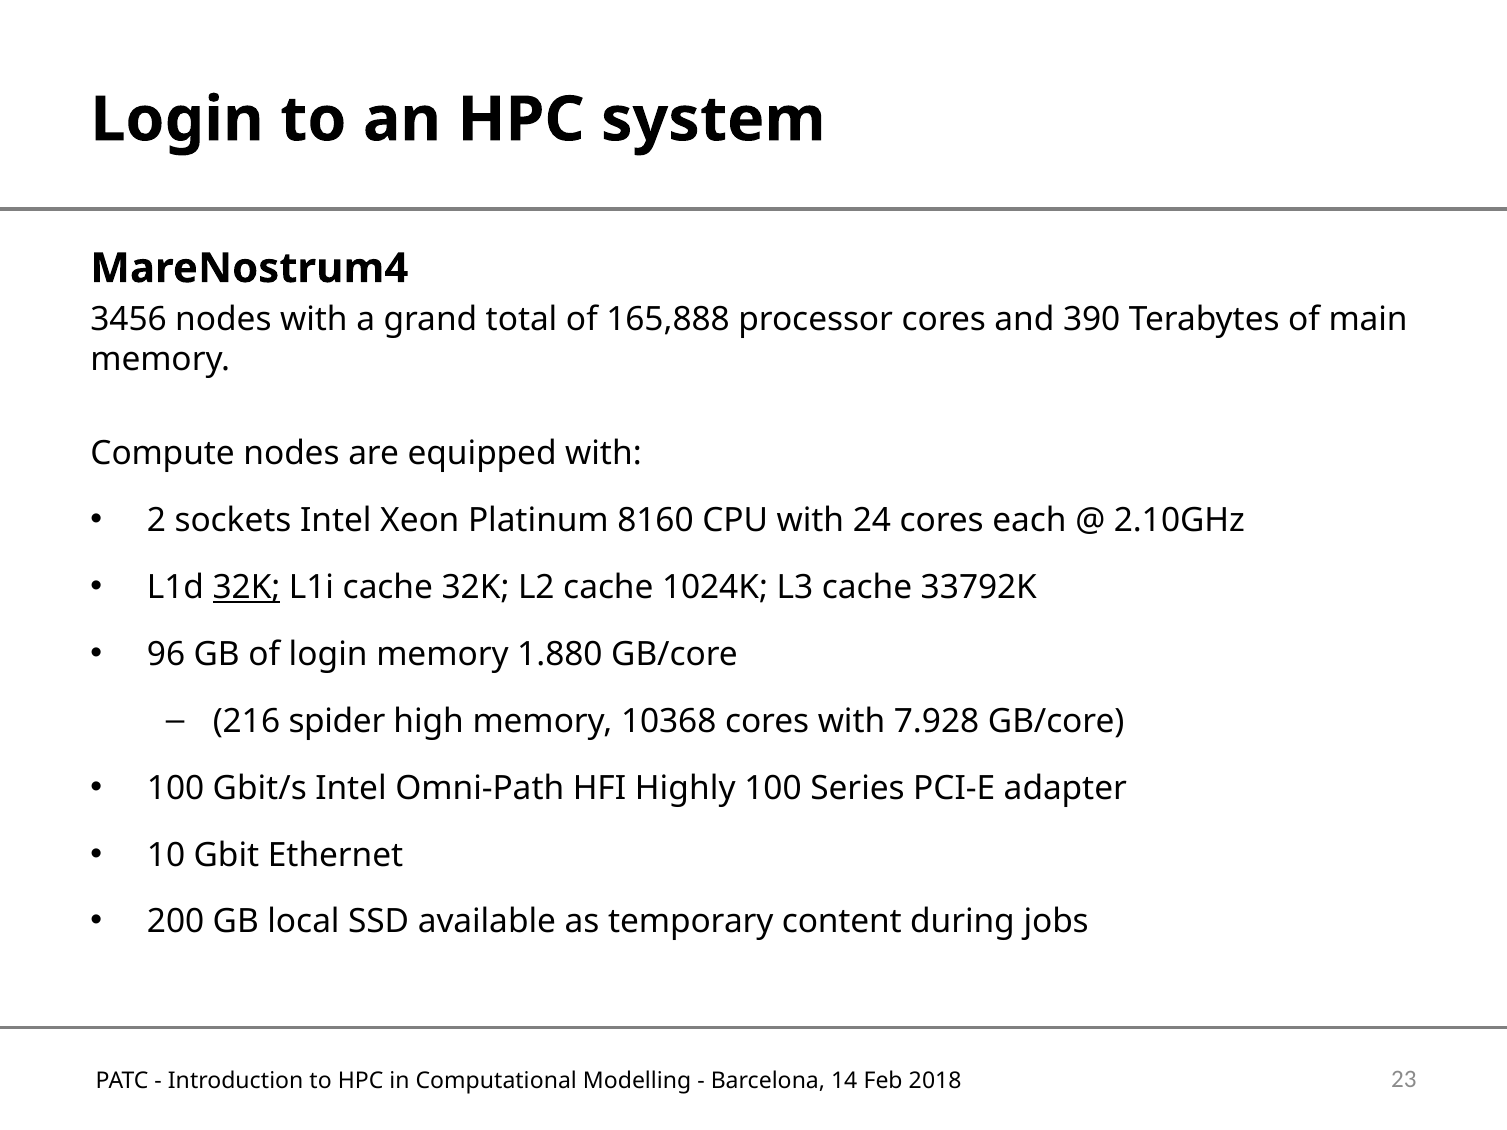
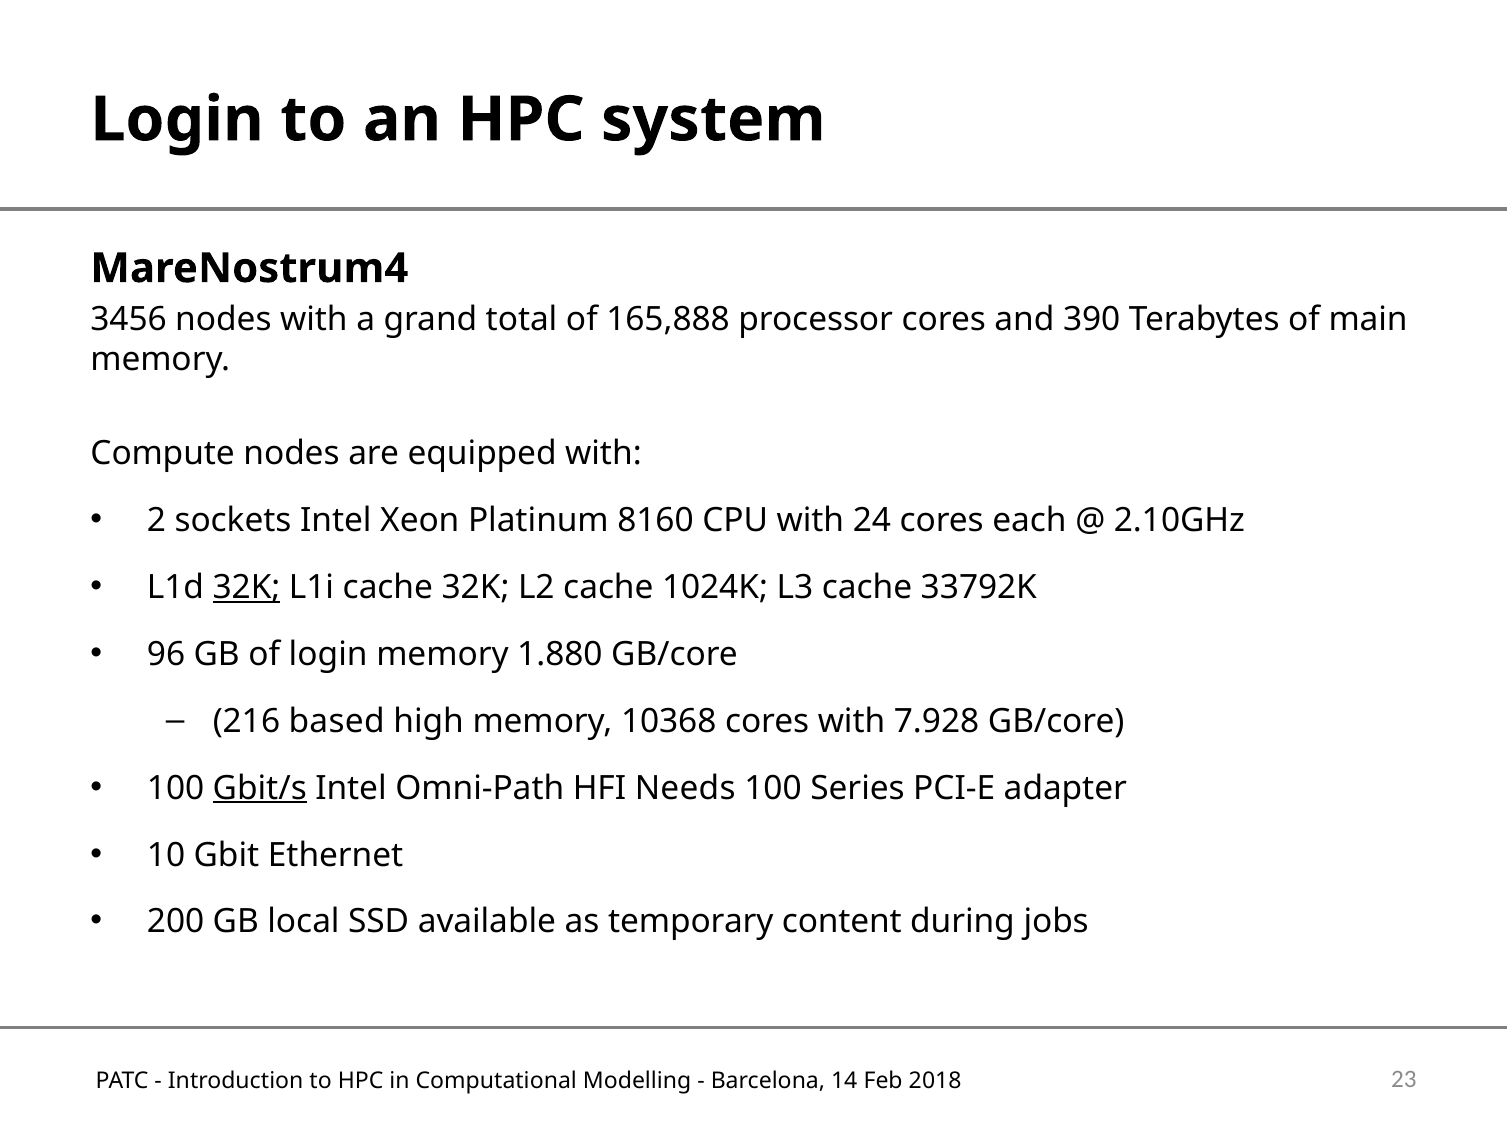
spider: spider -> based (337, 721)
Gbit/s underline: none -> present (260, 788)
Highly: Highly -> Needs (685, 788)
